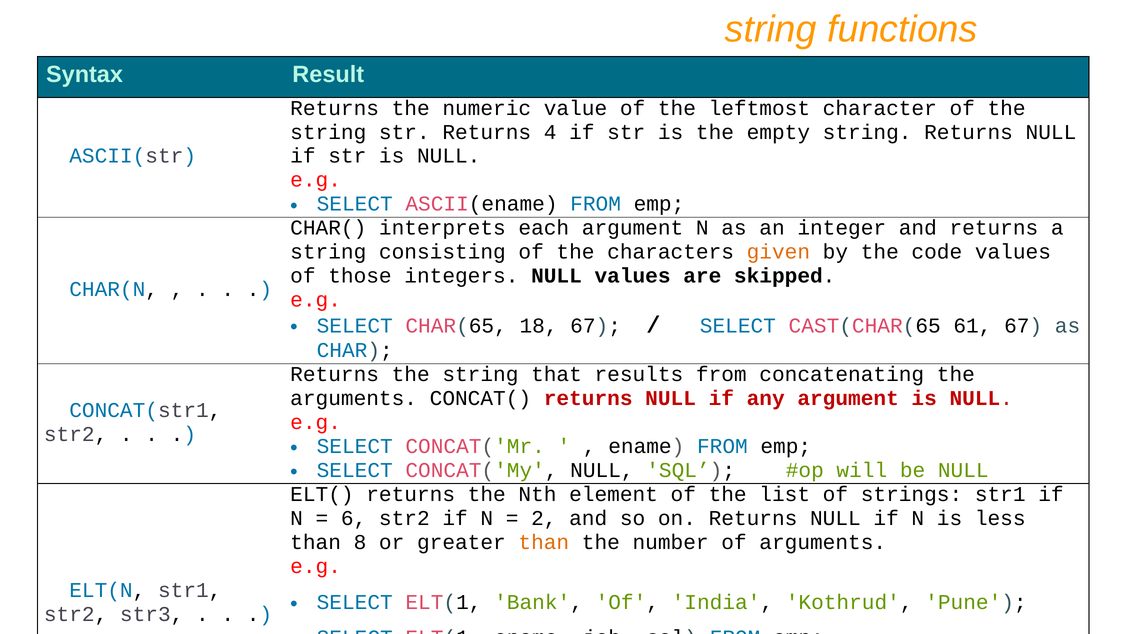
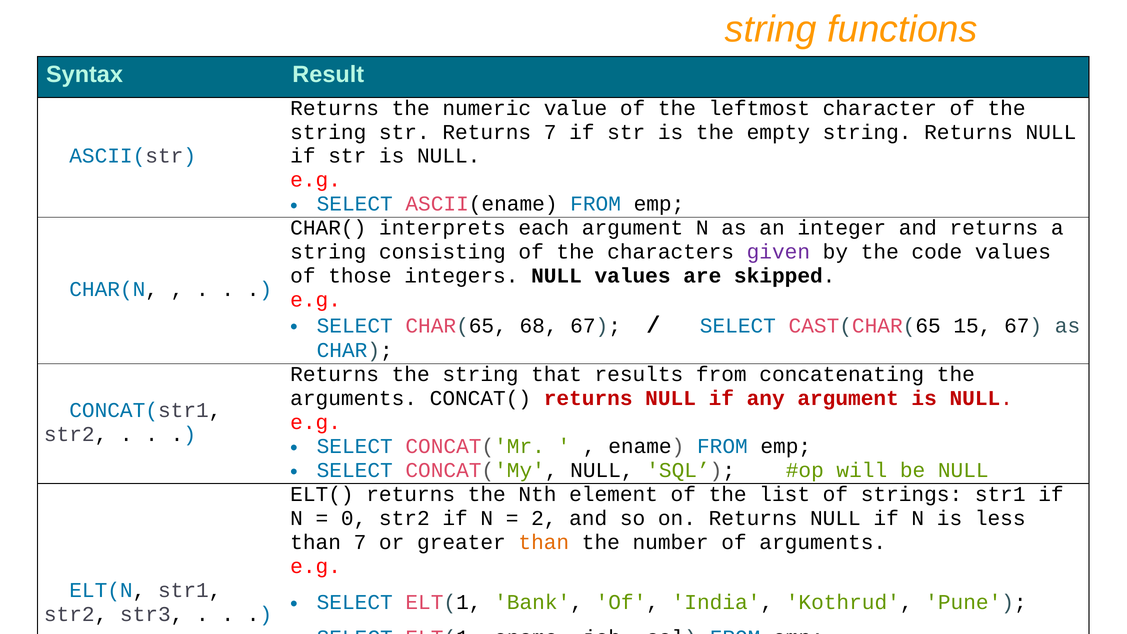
Returns 4: 4 -> 7 (550, 132)
given colour: orange -> purple (778, 252)
18: 18 -> 68 (539, 326)
61: 61 -> 15 (972, 326)
6: 6 -> 0 (354, 518)
than 8: 8 -> 7 (360, 542)
